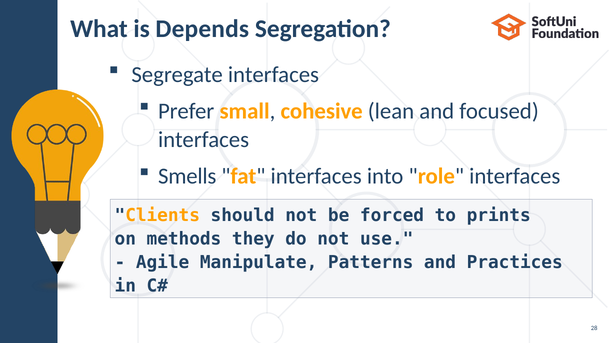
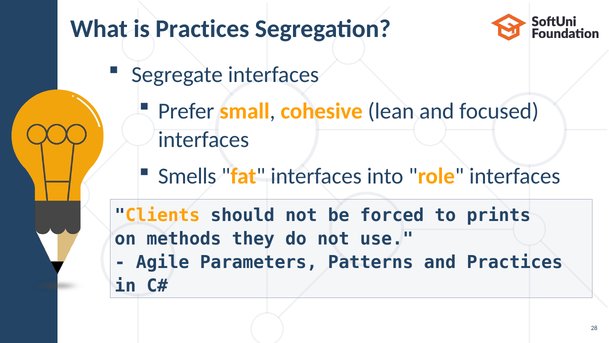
is Depends: Depends -> Practices (202, 29)
Manipulate: Manipulate -> Parameters (259, 262)
